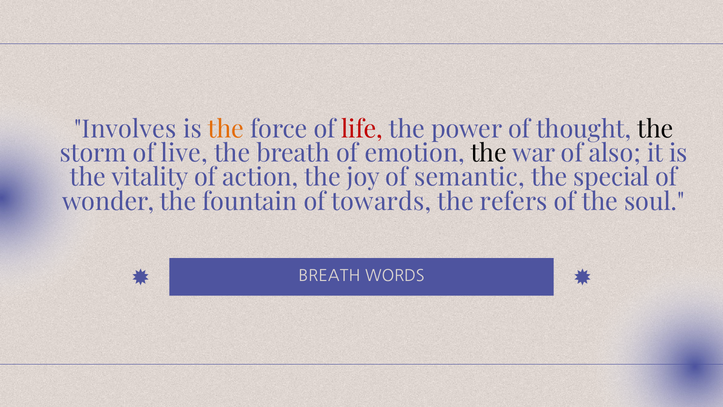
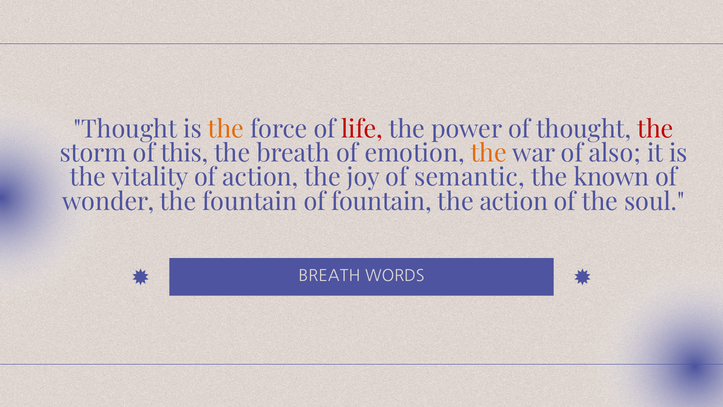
Involves: Involves -> Thought (125, 129)
the colour: black -> red (655, 129)
live: live -> this (185, 153)
the colour: black -> orange (489, 153)
special: special -> known (611, 178)
of towards: towards -> fountain (381, 202)
the refers: refers -> action (514, 202)
